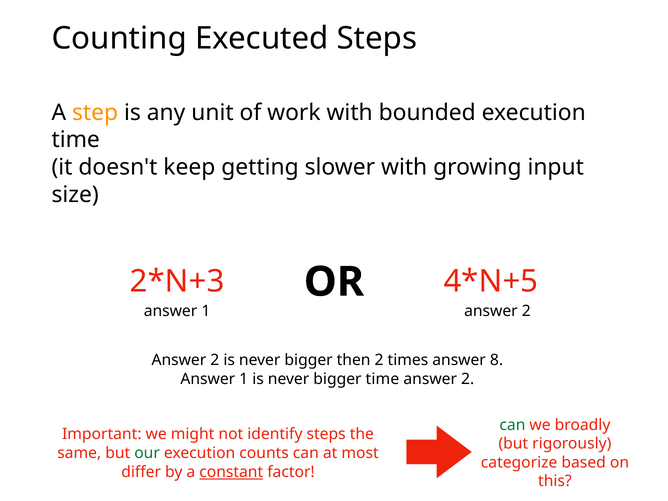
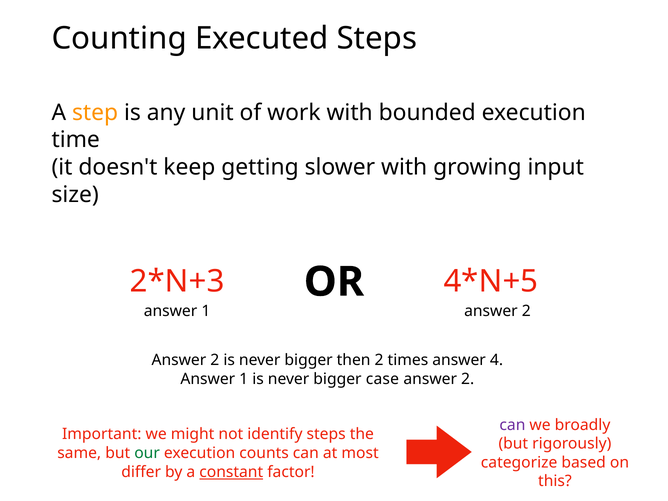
8: 8 -> 4 (497, 360)
bigger time: time -> case (382, 379)
can colour: green -> purple (512, 425)
